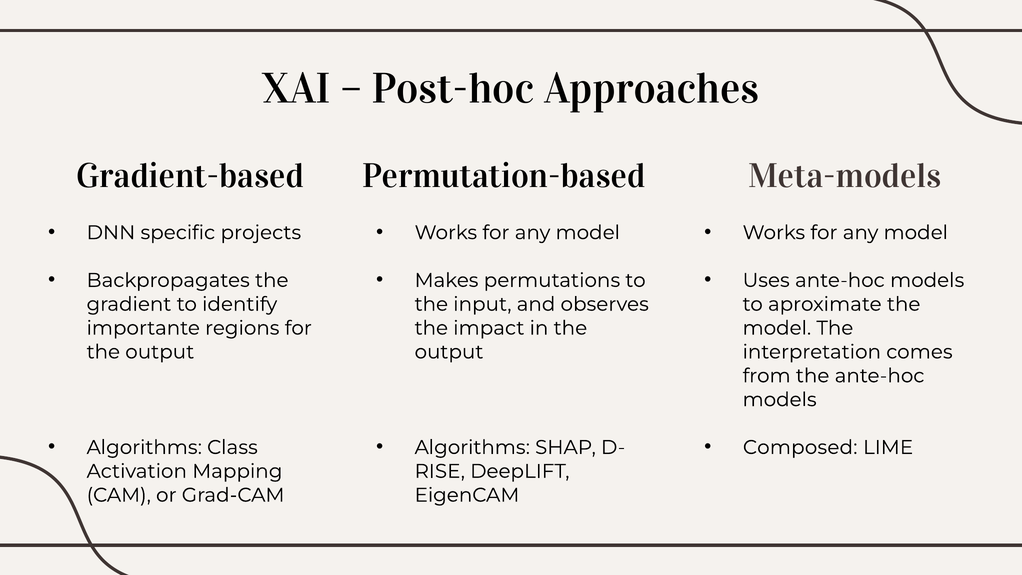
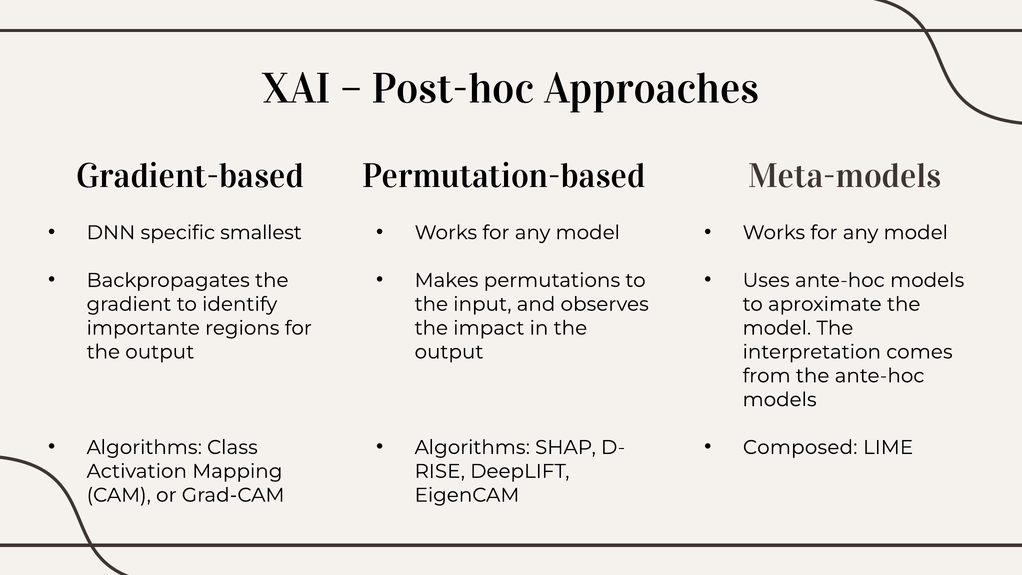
projects: projects -> smallest (261, 233)
